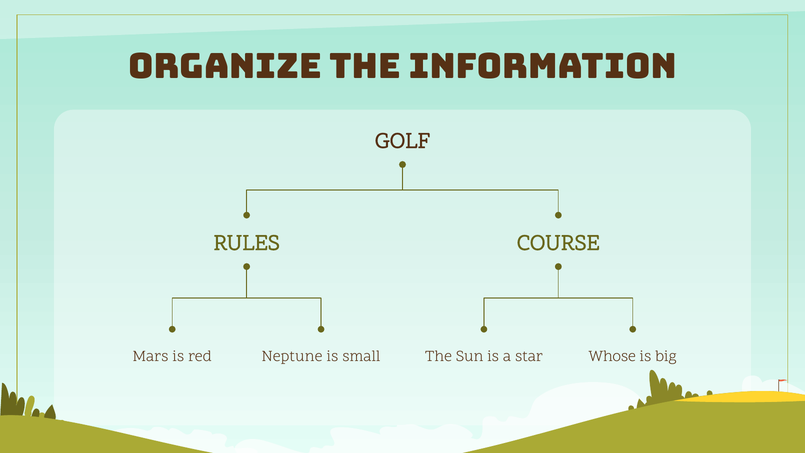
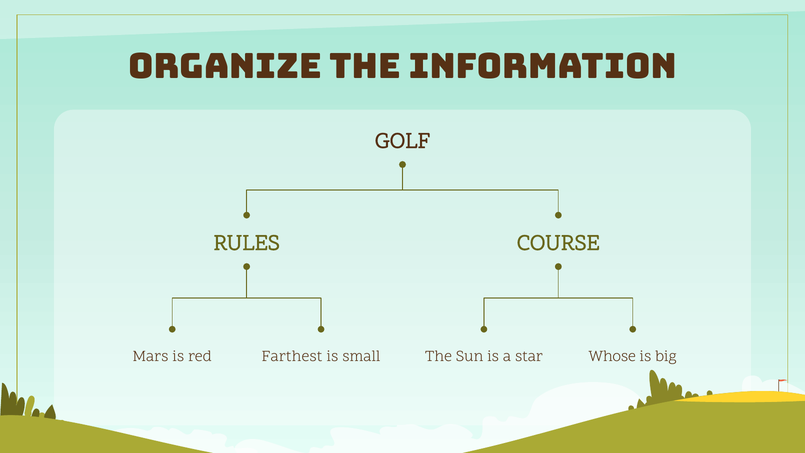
Neptune: Neptune -> Farthest (292, 356)
